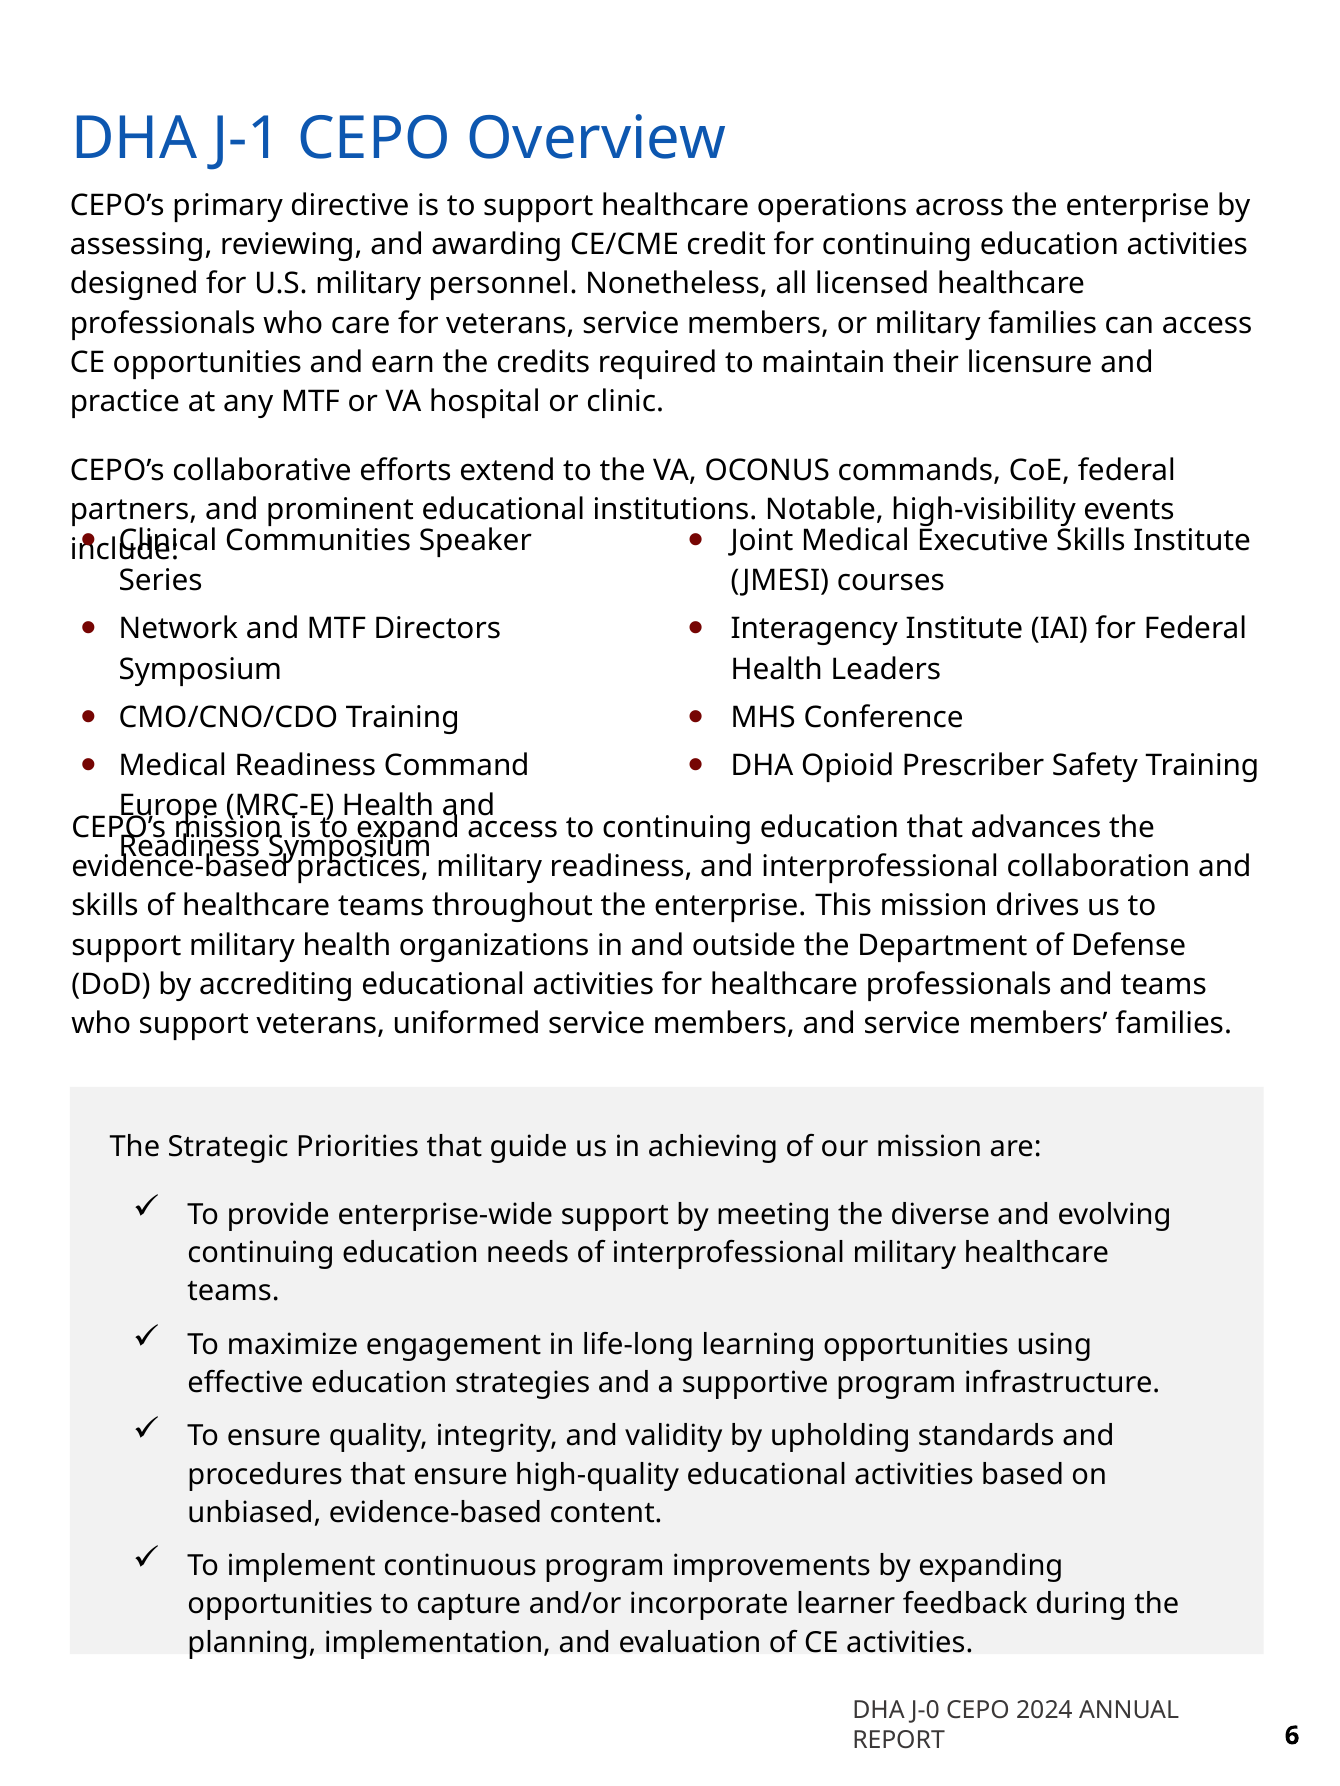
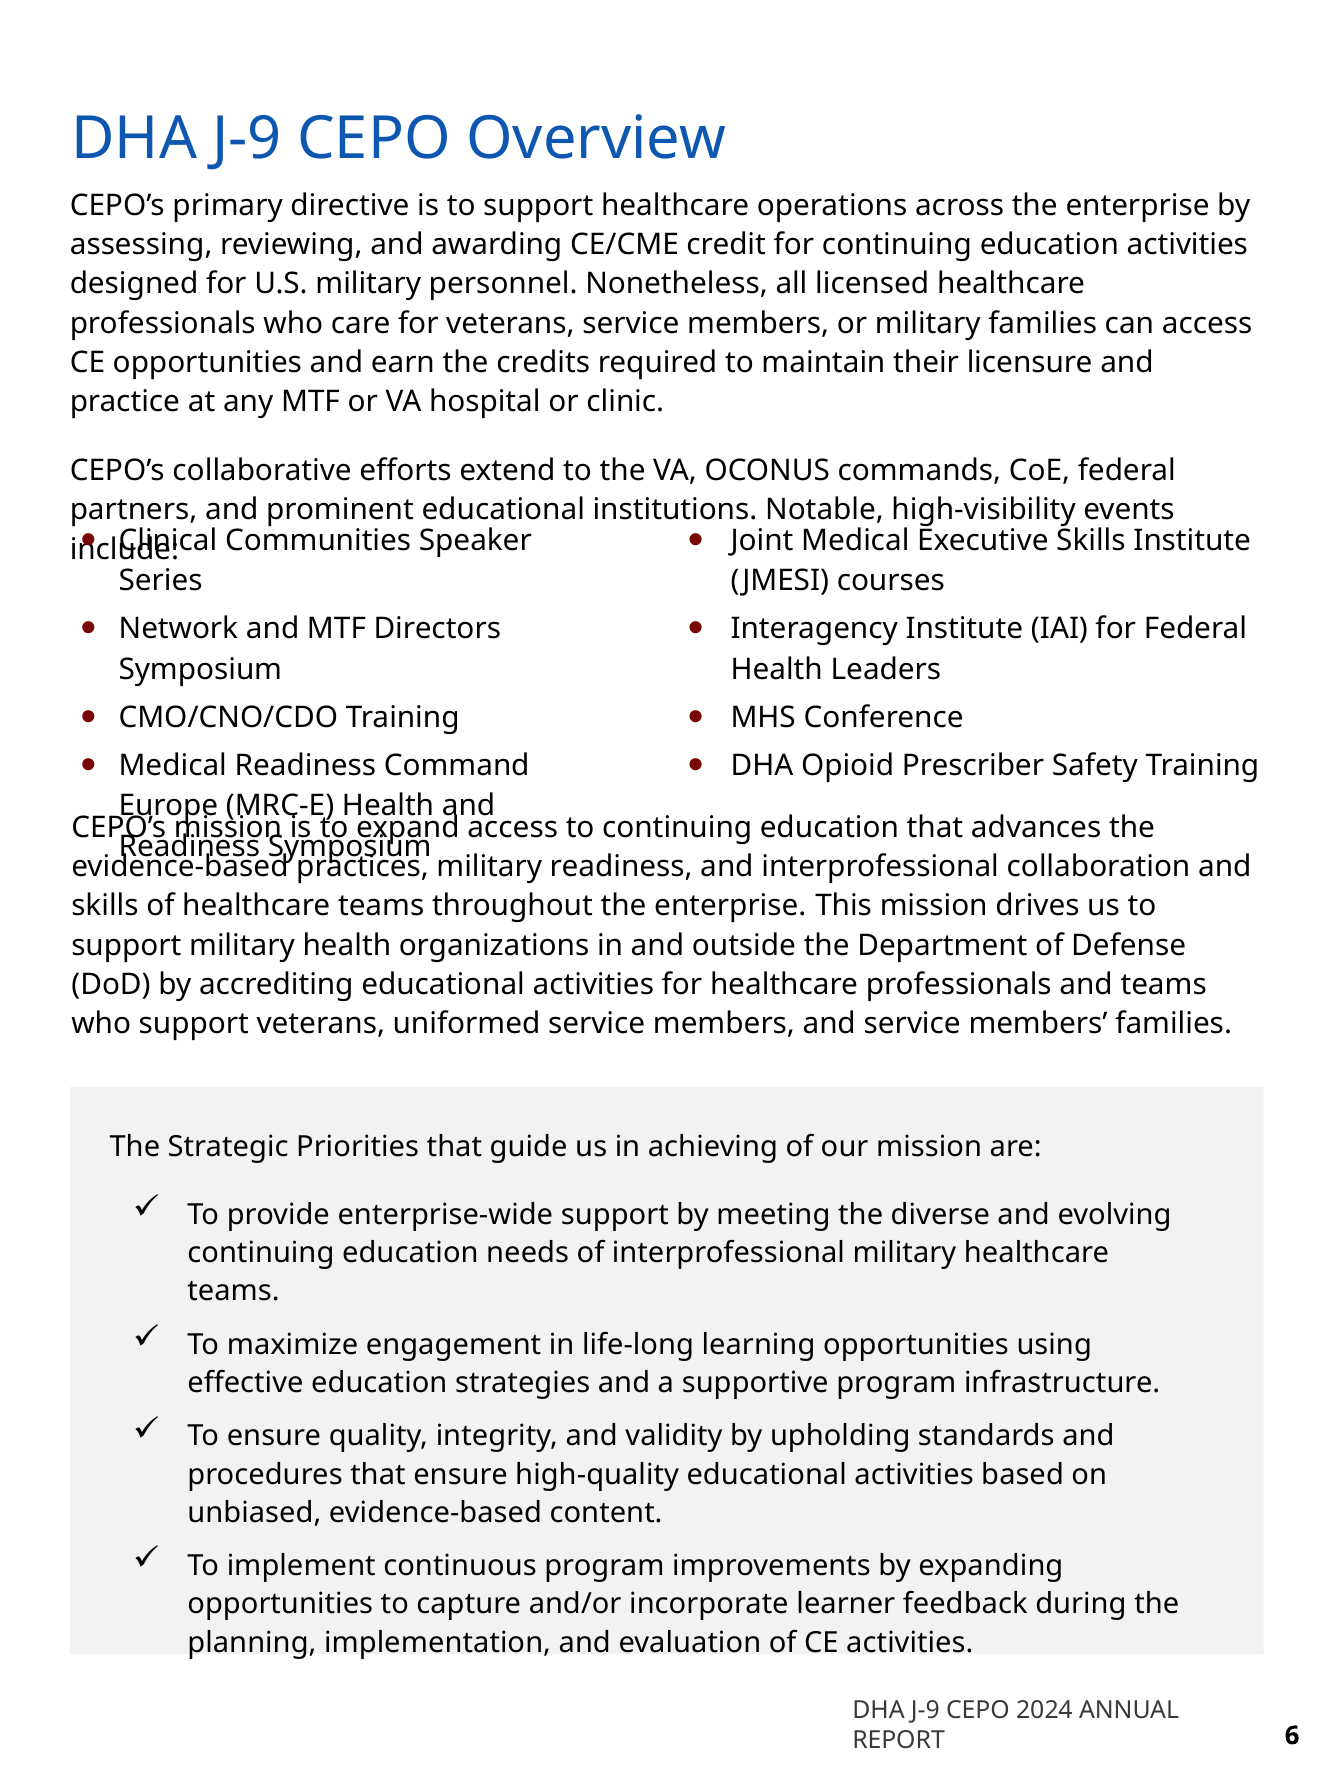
J-1: J-1 -> J-9 (247, 139)
J-0: J-0 -> J-9 (925, 1711)
